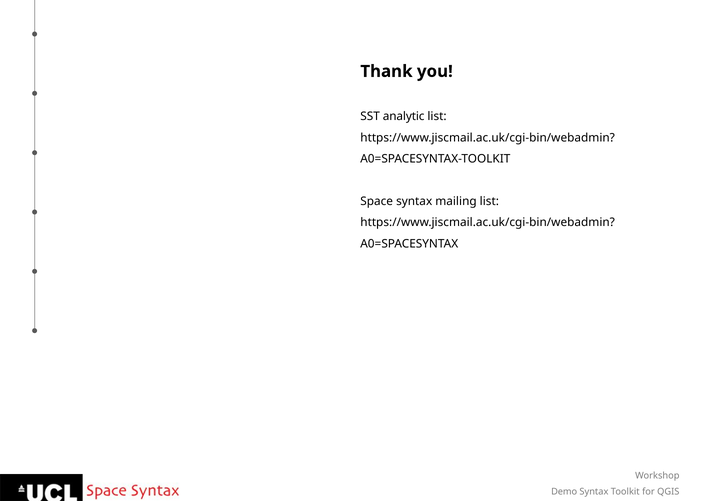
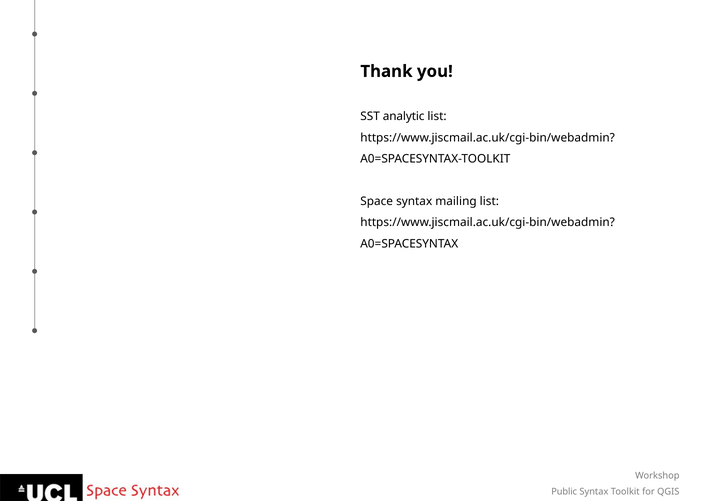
Demo: Demo -> Public (564, 492)
